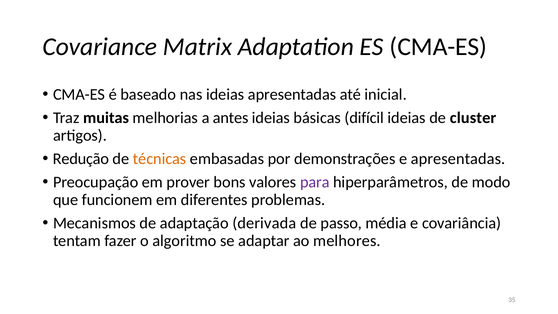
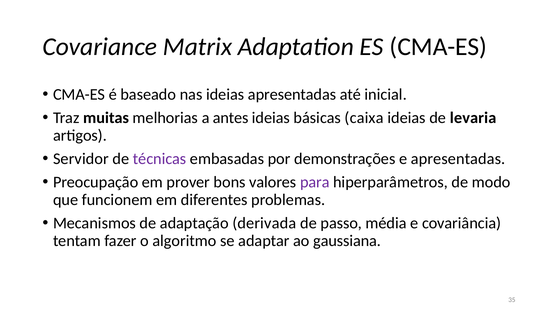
difícil: difícil -> caixa (364, 118)
cluster: cluster -> levaria (473, 118)
Redução: Redução -> Servidor (81, 159)
técnicas colour: orange -> purple (160, 159)
melhores: melhores -> gaussiana (347, 241)
